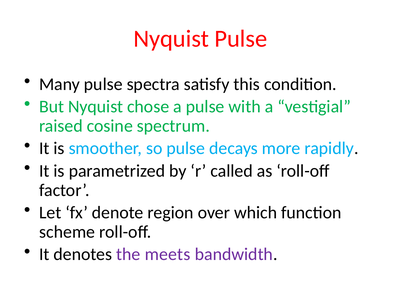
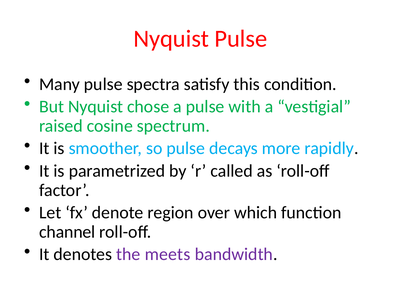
scheme: scheme -> channel (67, 232)
